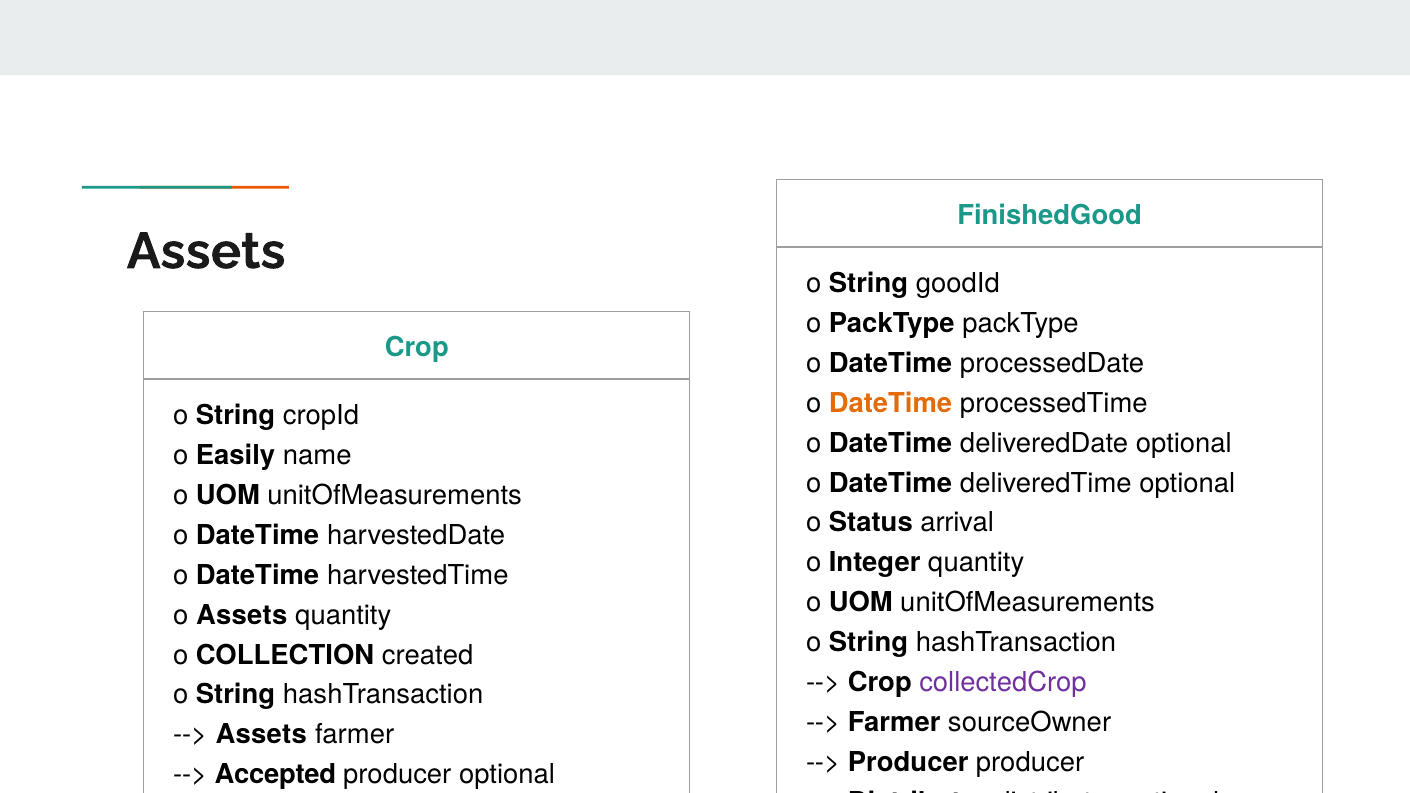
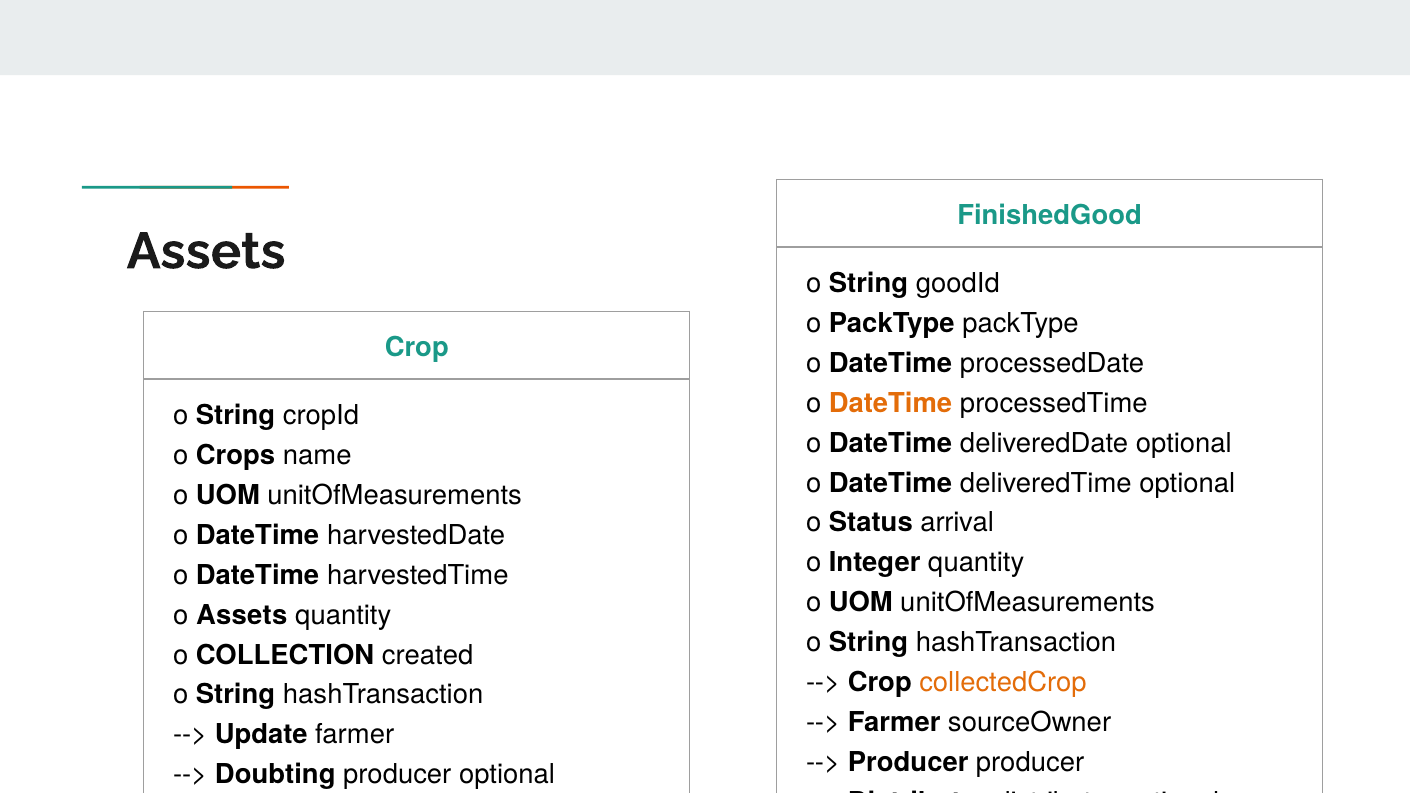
Easily: Easily -> Crops (236, 456)
collectedCrop colour: purple -> orange (1003, 683)
Assets: Assets -> Update (261, 735)
Accepted: Accepted -> Doubting (275, 775)
